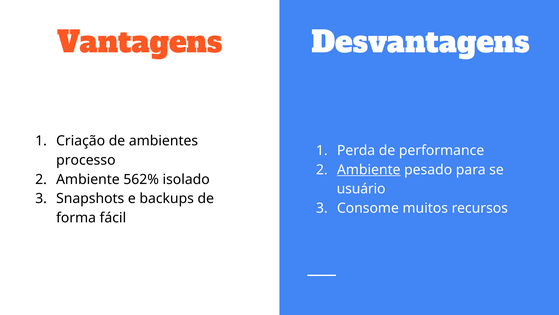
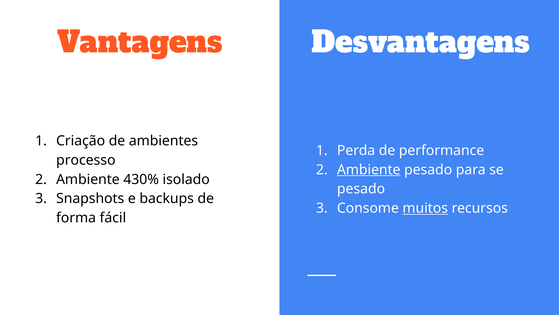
562%: 562% -> 430% (141, 179)
usuário: usuário -> pesado (361, 189)
muitos underline: none -> present (425, 208)
